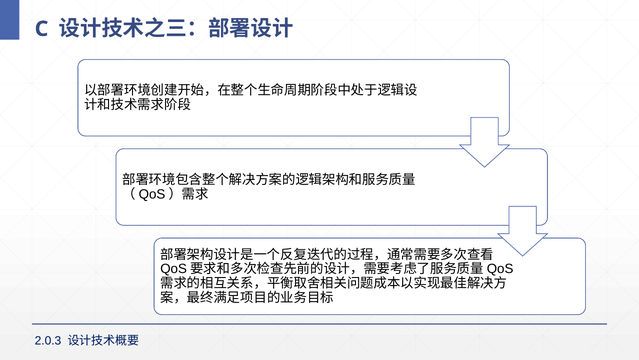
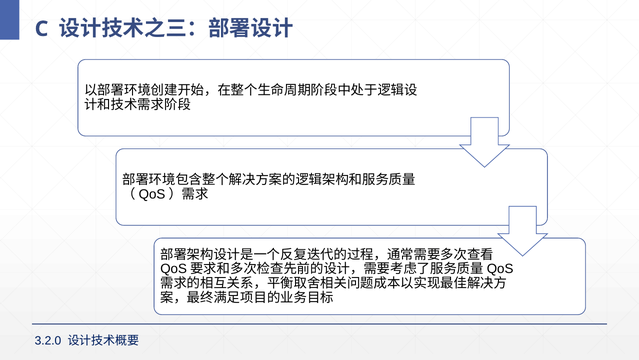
2.0.3: 2.0.3 -> 3.2.0 (48, 340)
